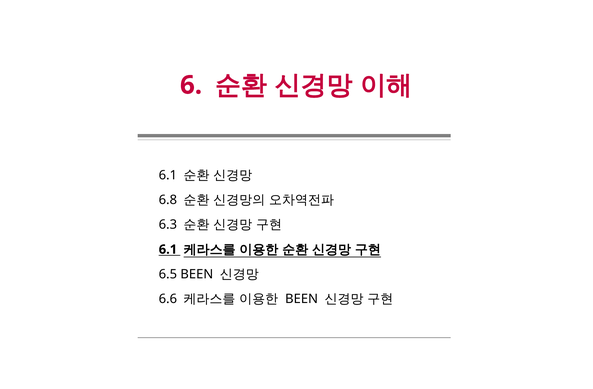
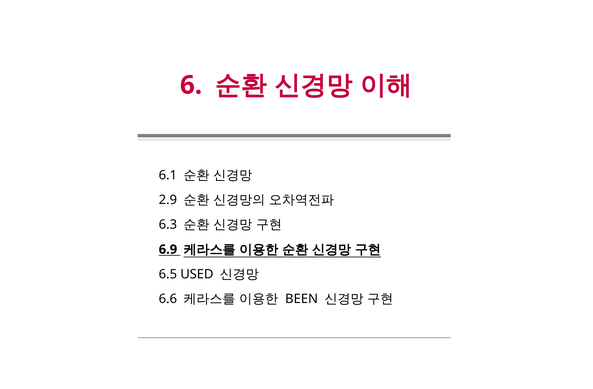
6.8: 6.8 -> 2.9 (168, 200)
6.1: 6.1 -> 6.9 (168, 250)
6.5 BEEN: BEEN -> USED (197, 275)
